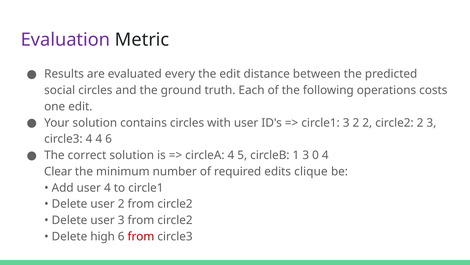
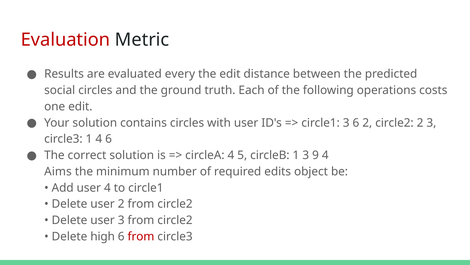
Evaluation colour: purple -> red (65, 40)
3 2: 2 -> 6 (356, 123)
circle3 4: 4 -> 1 (89, 139)
0: 0 -> 9 (315, 155)
Clear: Clear -> Aims (58, 171)
clique: clique -> object (311, 171)
